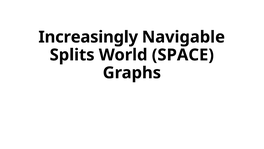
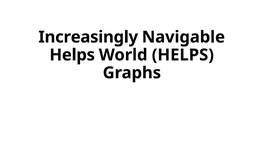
Splits: Splits -> Helps (72, 55)
World SPACE: SPACE -> HELPS (183, 55)
